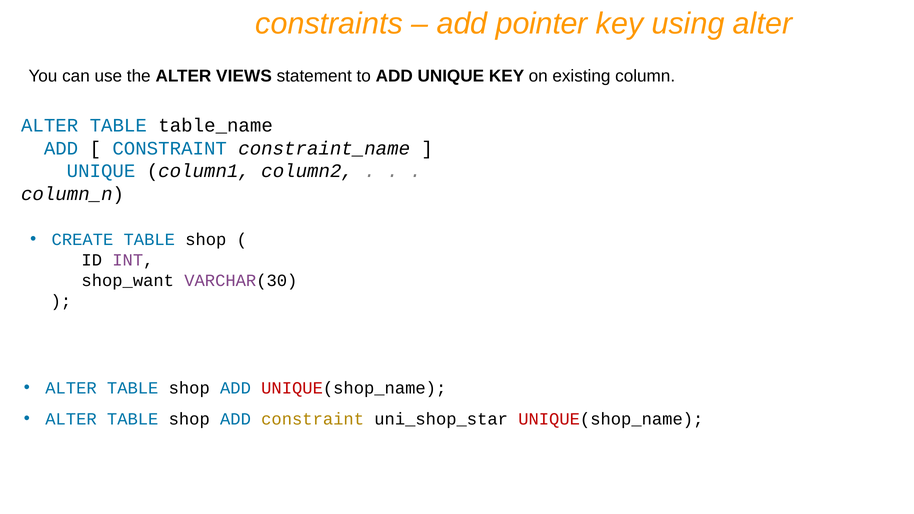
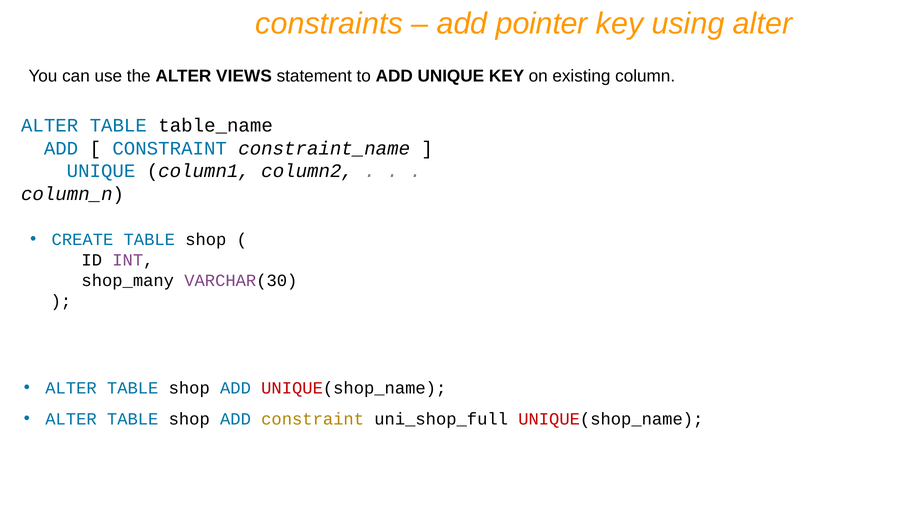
shop_want: shop_want -> shop_many (128, 281)
uni_shop_star: uni_shop_star -> uni_shop_full (441, 419)
